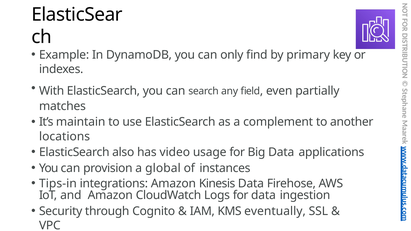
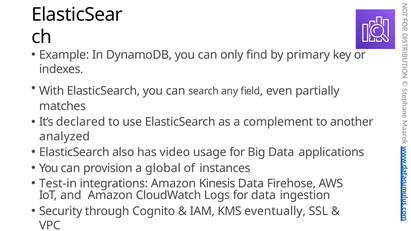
maintain: maintain -> declared (81, 122)
locations: locations -> analyzed (65, 137)
Tips-in: Tips-in -> Test-in (58, 184)
